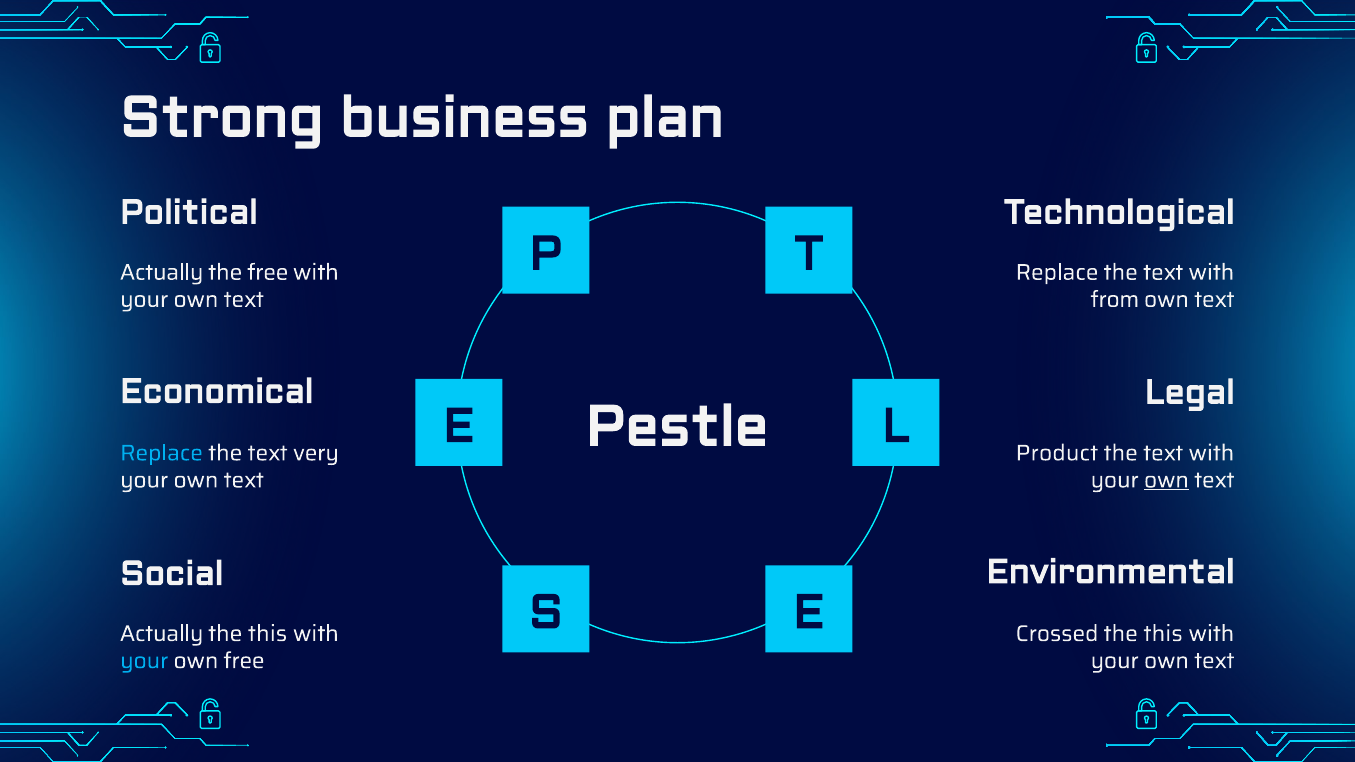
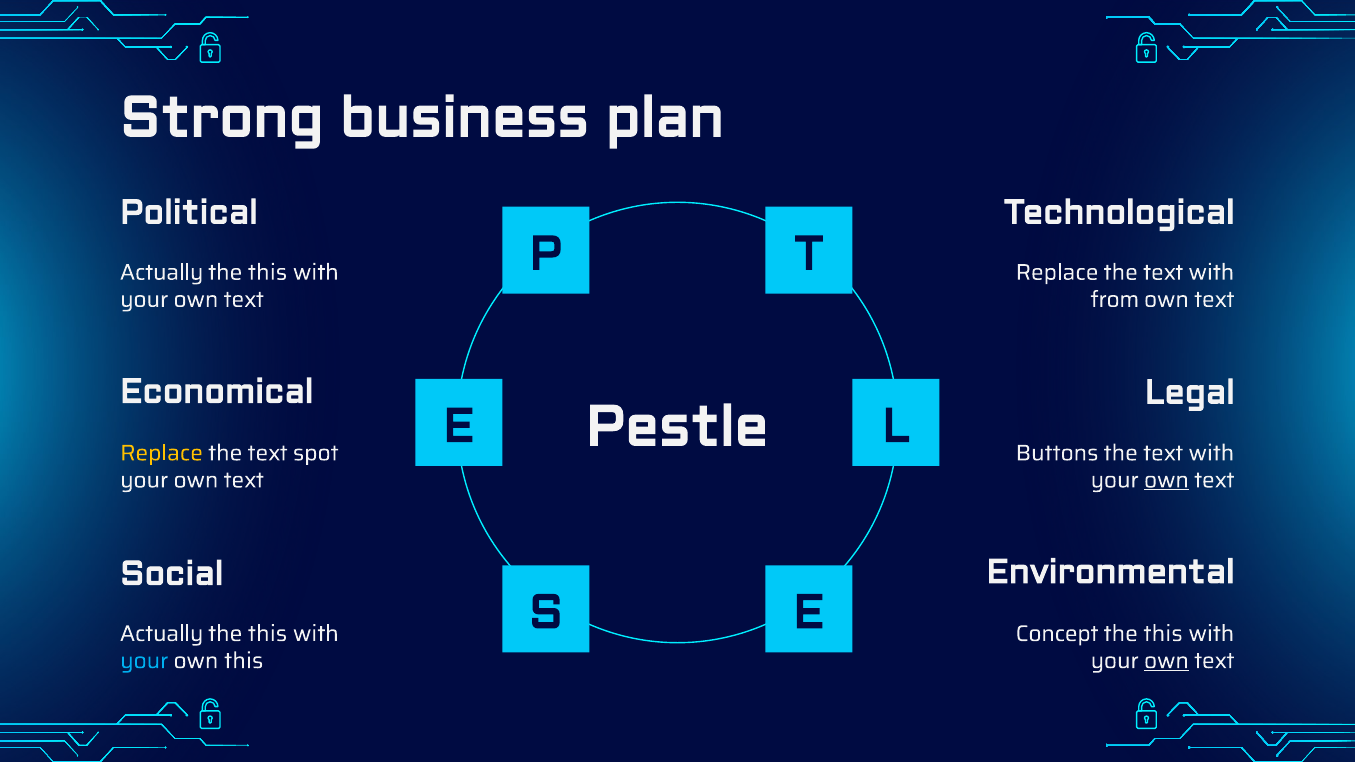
free: free -> this (268, 272)
Replace colour: light blue -> yellow (162, 453)
very: very -> spot (316, 453)
Product: Product -> Buttons (1057, 453)
Crossed: Crossed -> Concept (1057, 634)
own free: free -> this (244, 661)
own underline: none -> present (1166, 661)
